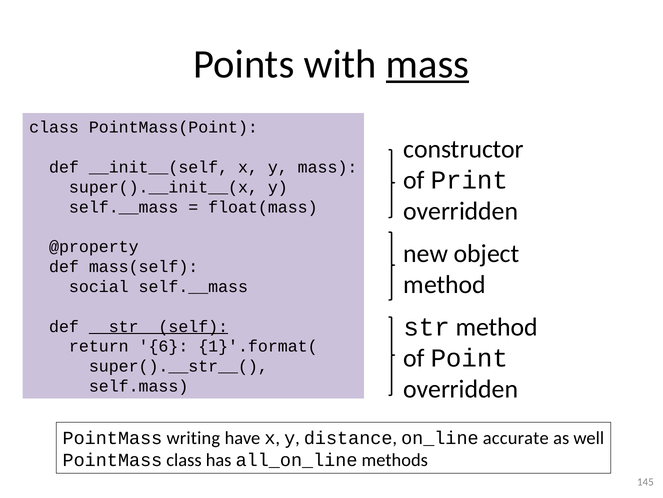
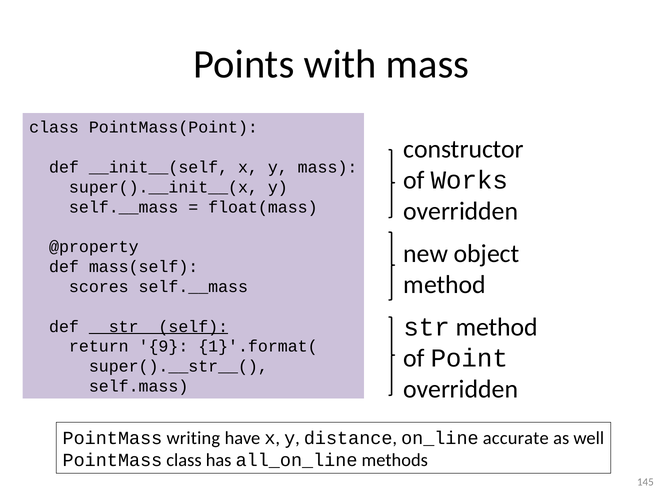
mass underline: present -> none (427, 64)
Print: Print -> Works (469, 180)
social: social -> scores (99, 286)
6: 6 -> 9 (163, 346)
